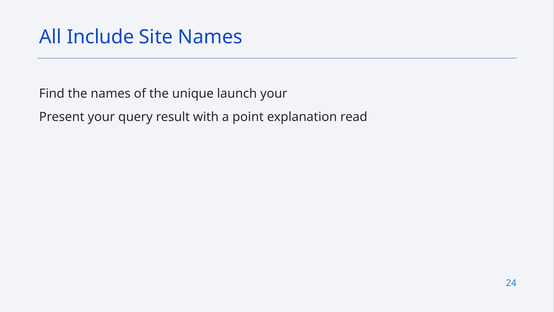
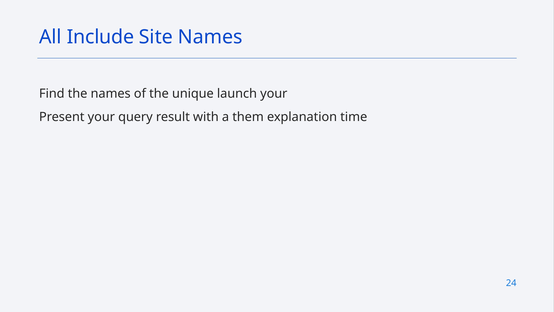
point: point -> them (248, 117)
read: read -> time (354, 117)
